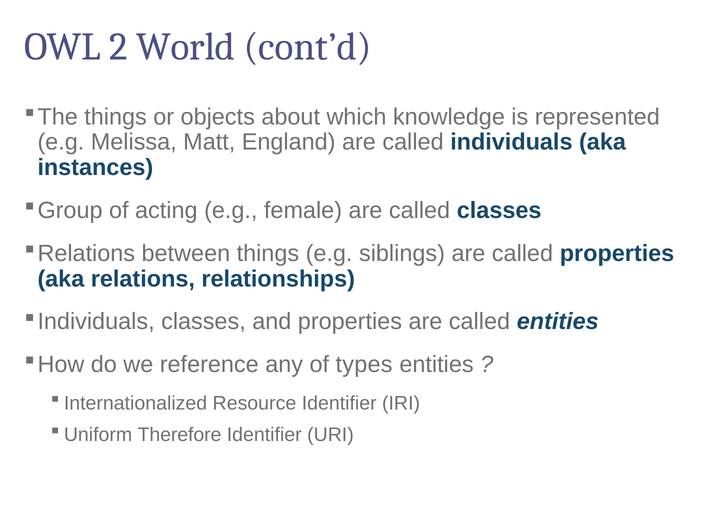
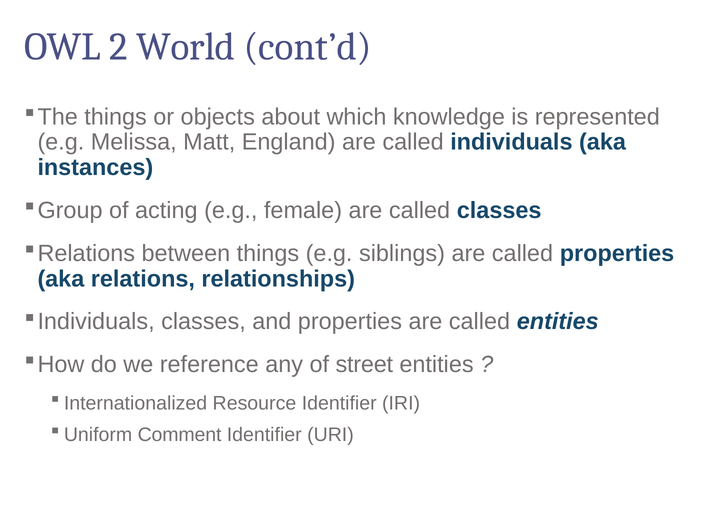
types: types -> street (364, 364)
Therefore: Therefore -> Comment (180, 434)
